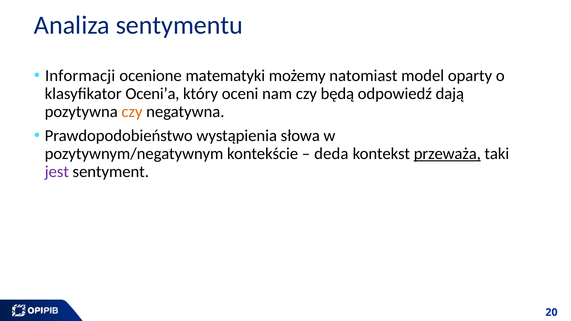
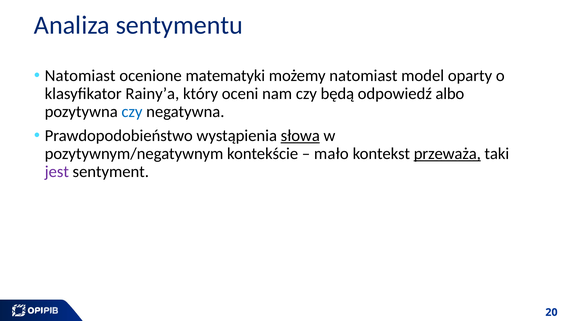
Informacji: Informacji -> Natomiast (80, 76)
Oceni’a: Oceni’a -> Rainy’a (152, 94)
dają: dają -> albo (450, 94)
czy colour: orange -> blue (132, 112)
słowa underline: none -> present (300, 136)
deda: deda -> mało (331, 154)
